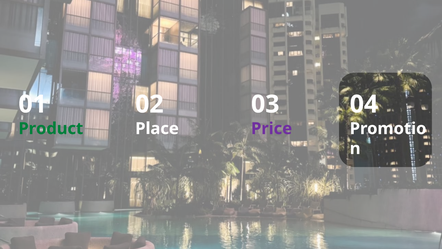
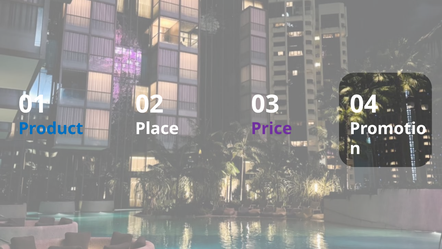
Product colour: green -> blue (51, 128)
